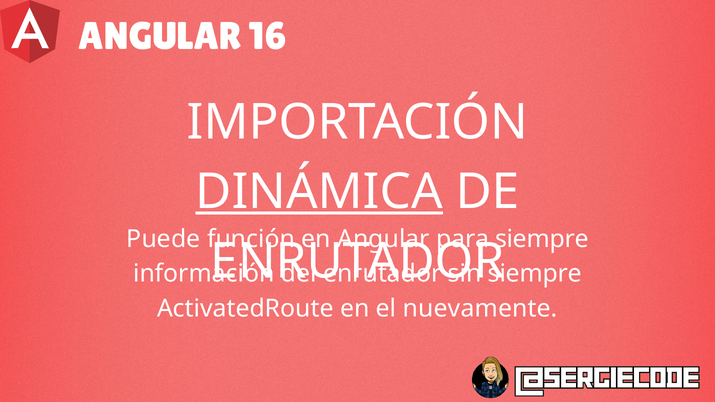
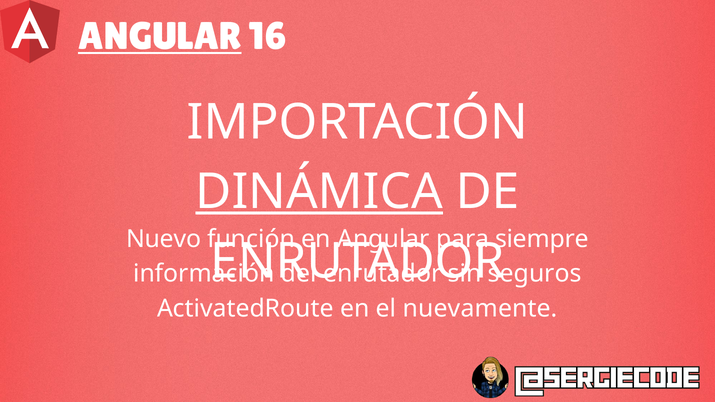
ANGULAR underline: none -> present (160, 36)
Puede: Puede -> Nuevo (164, 239)
siempre: siempre -> seguros (535, 274)
